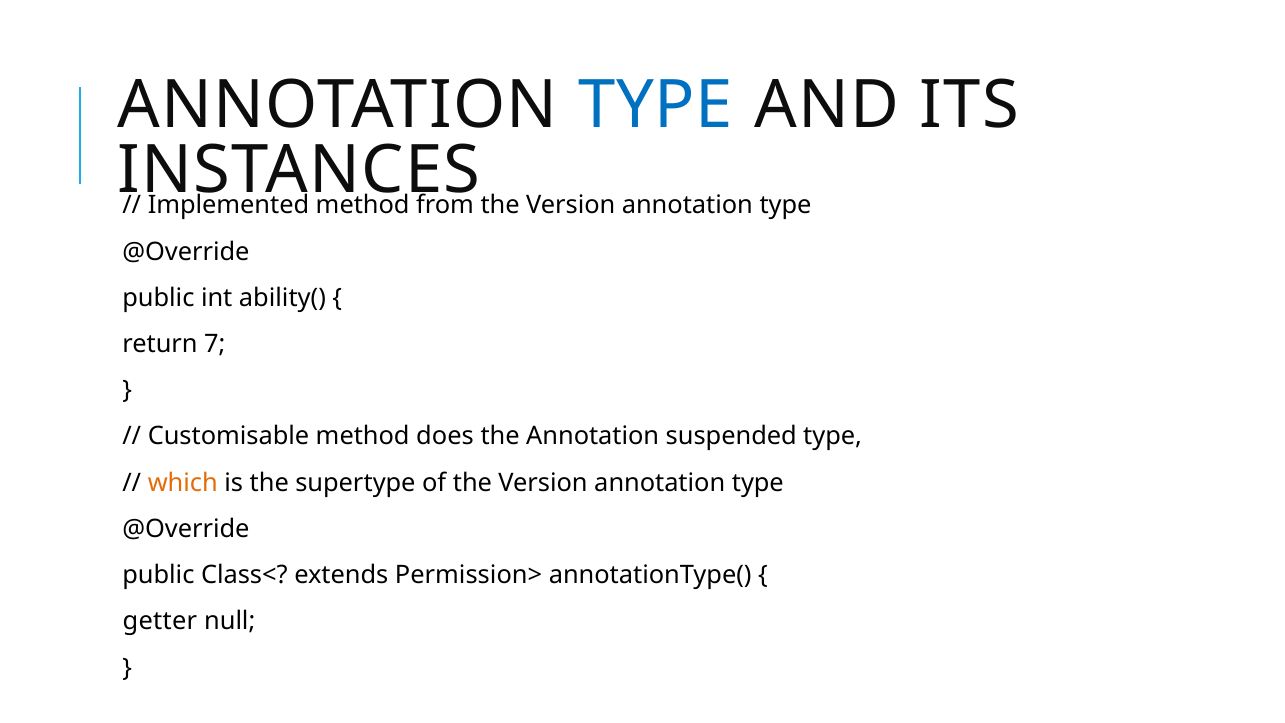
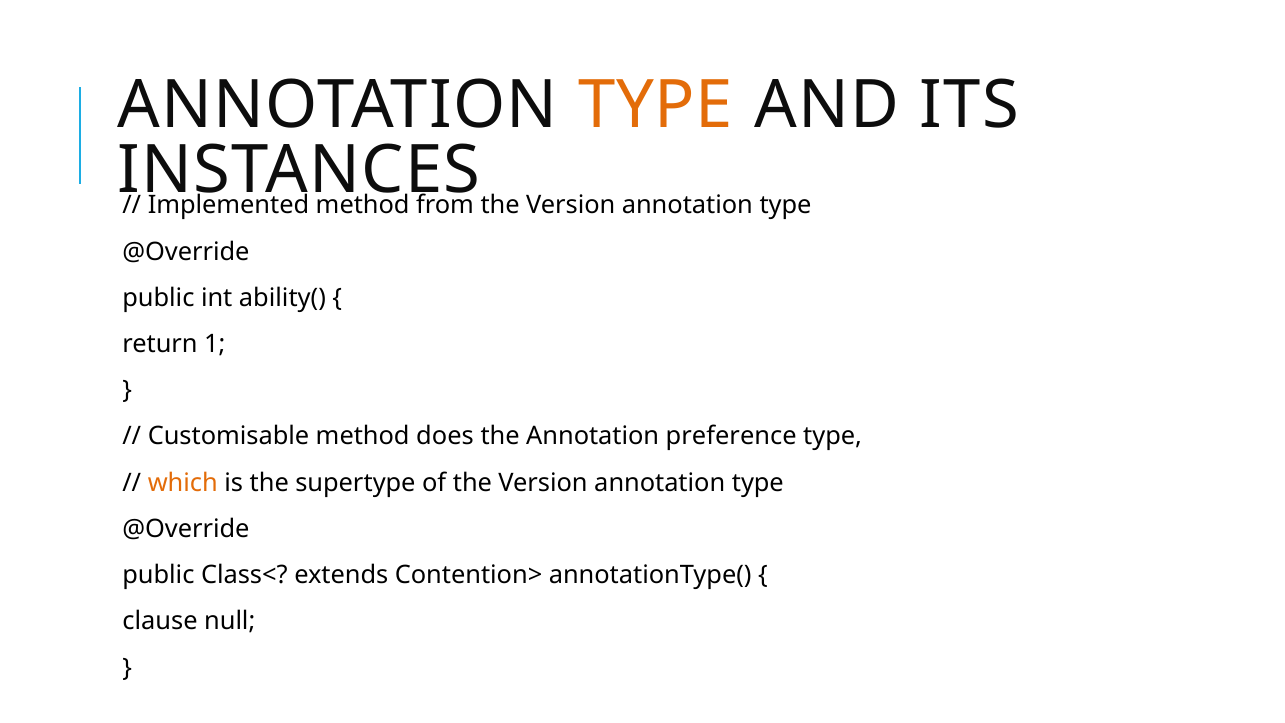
TYPE colour: blue -> orange (656, 106)
7: 7 -> 1 (215, 344)
suspended: suspended -> preference (731, 436)
Permission>: Permission> -> Contention> (469, 575)
getter: getter -> clause (160, 621)
